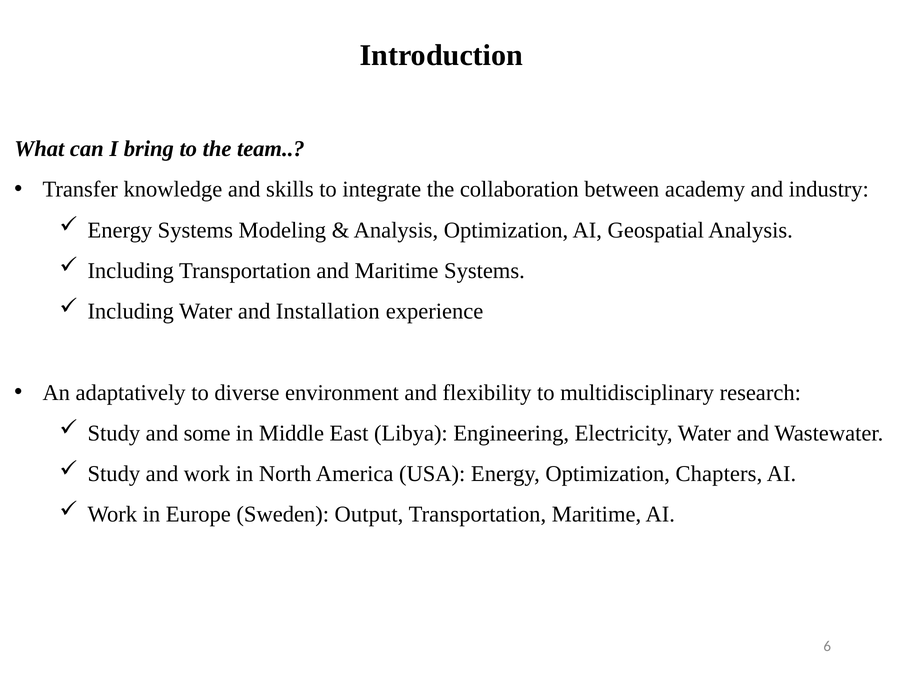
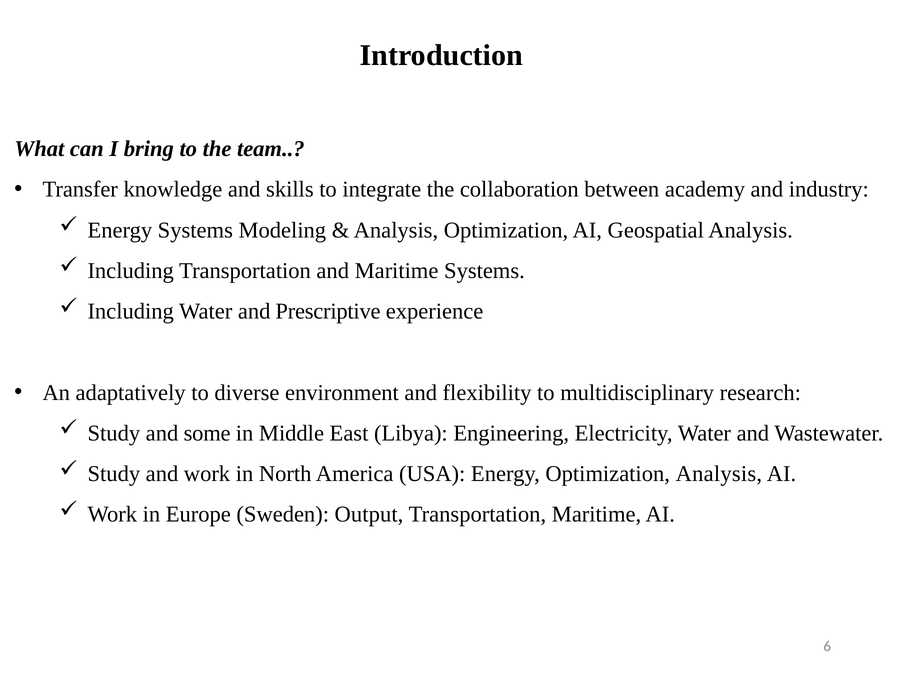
Installation: Installation -> Prescriptive (328, 311)
Optimization Chapters: Chapters -> Analysis (719, 473)
